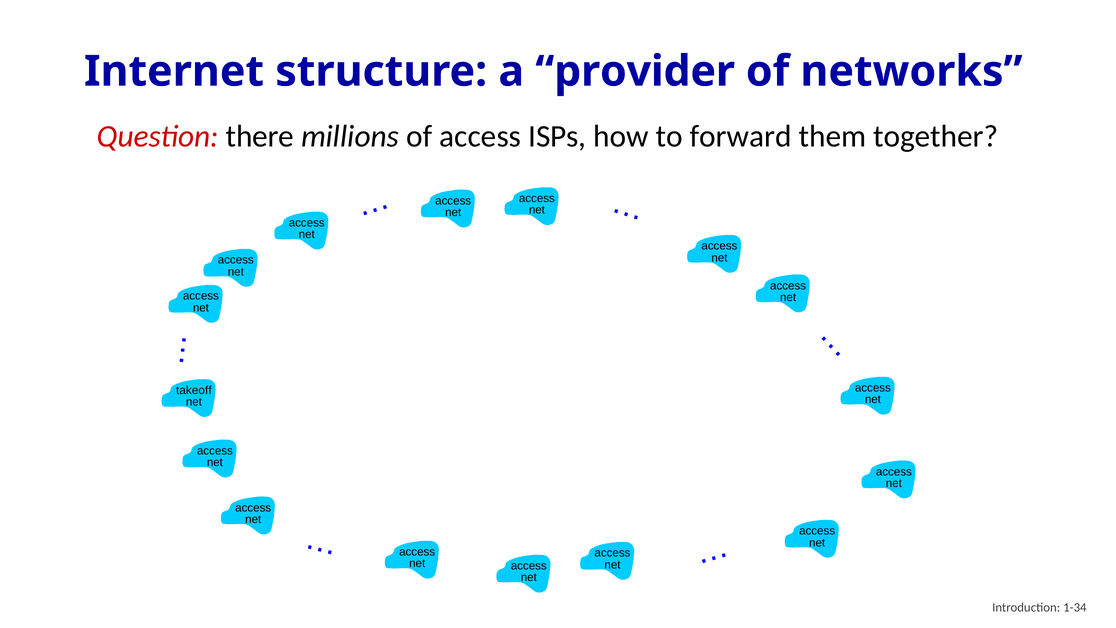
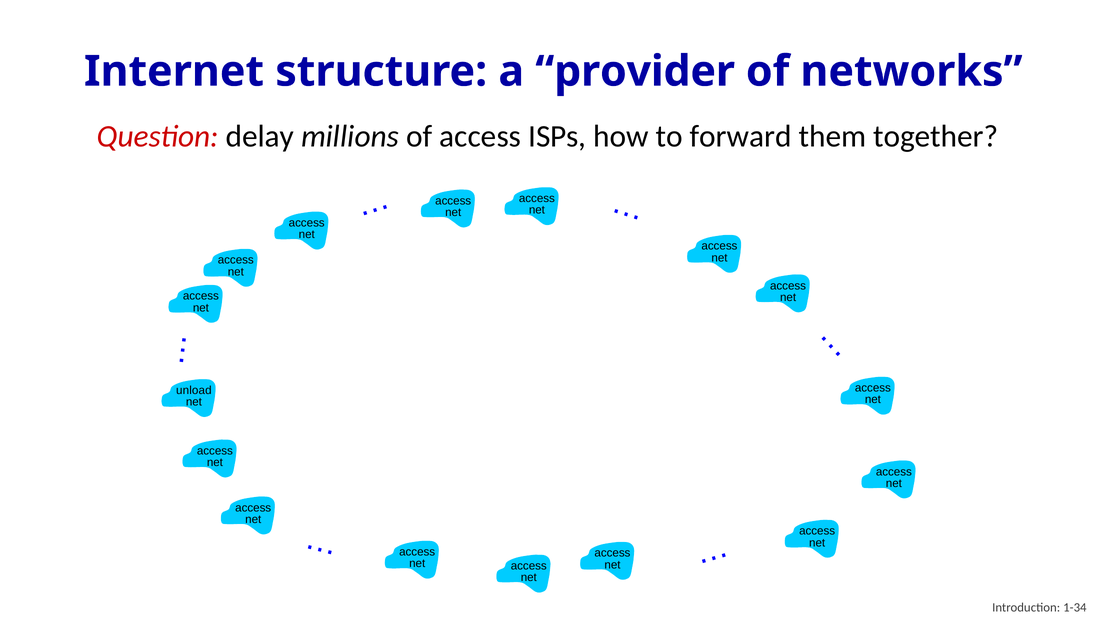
there: there -> delay (260, 136)
takeoff: takeoff -> unload (194, 390)
